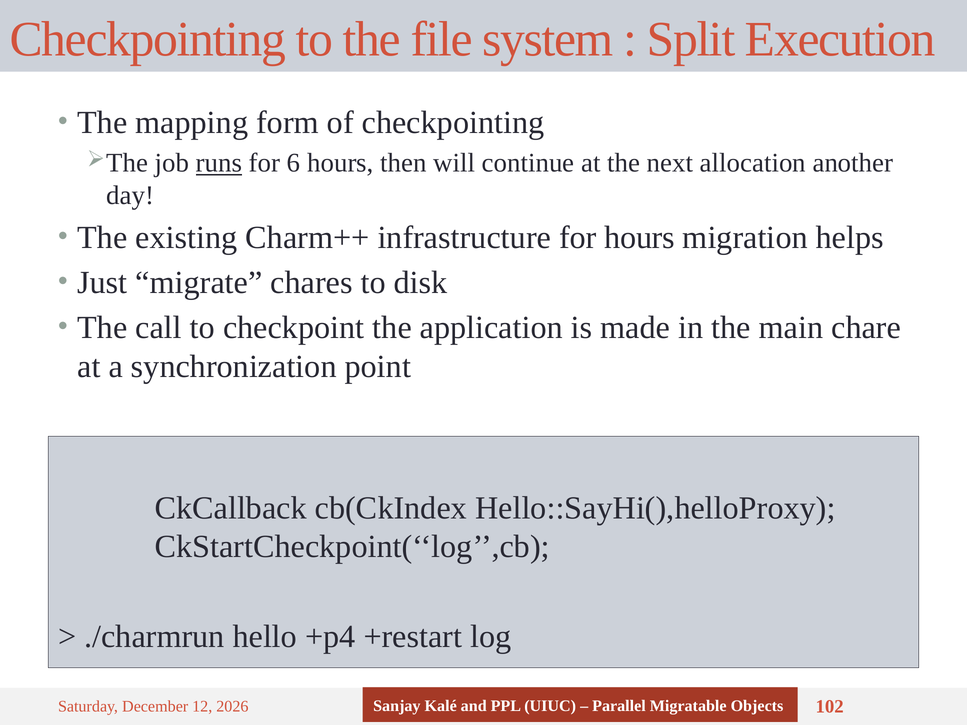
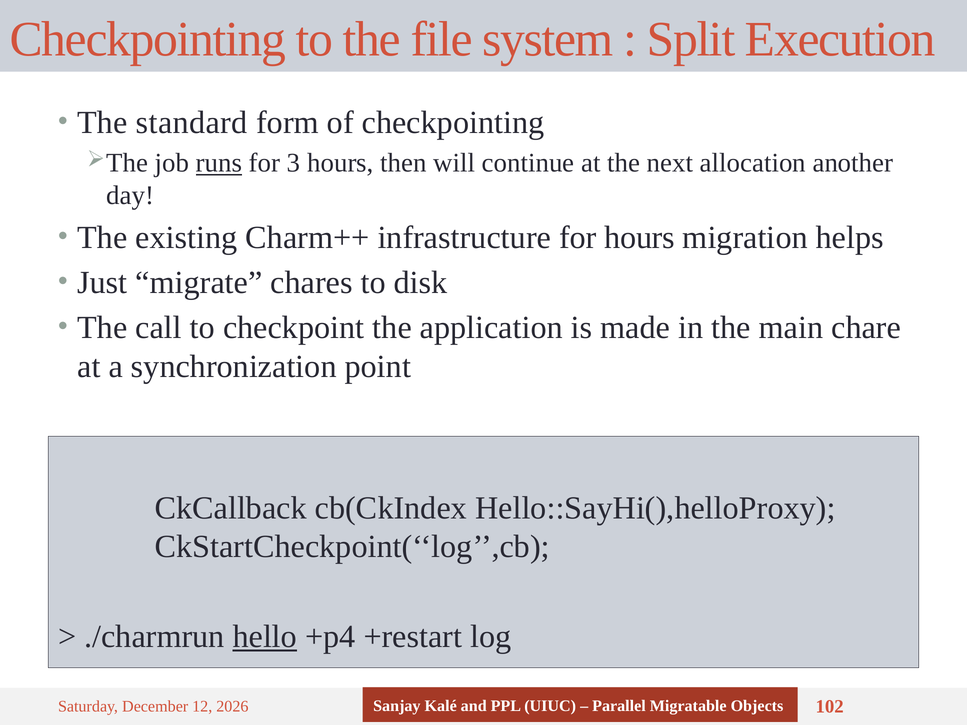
mapping: mapping -> standard (192, 123)
6: 6 -> 3 (294, 163)
hello underline: none -> present (265, 637)
